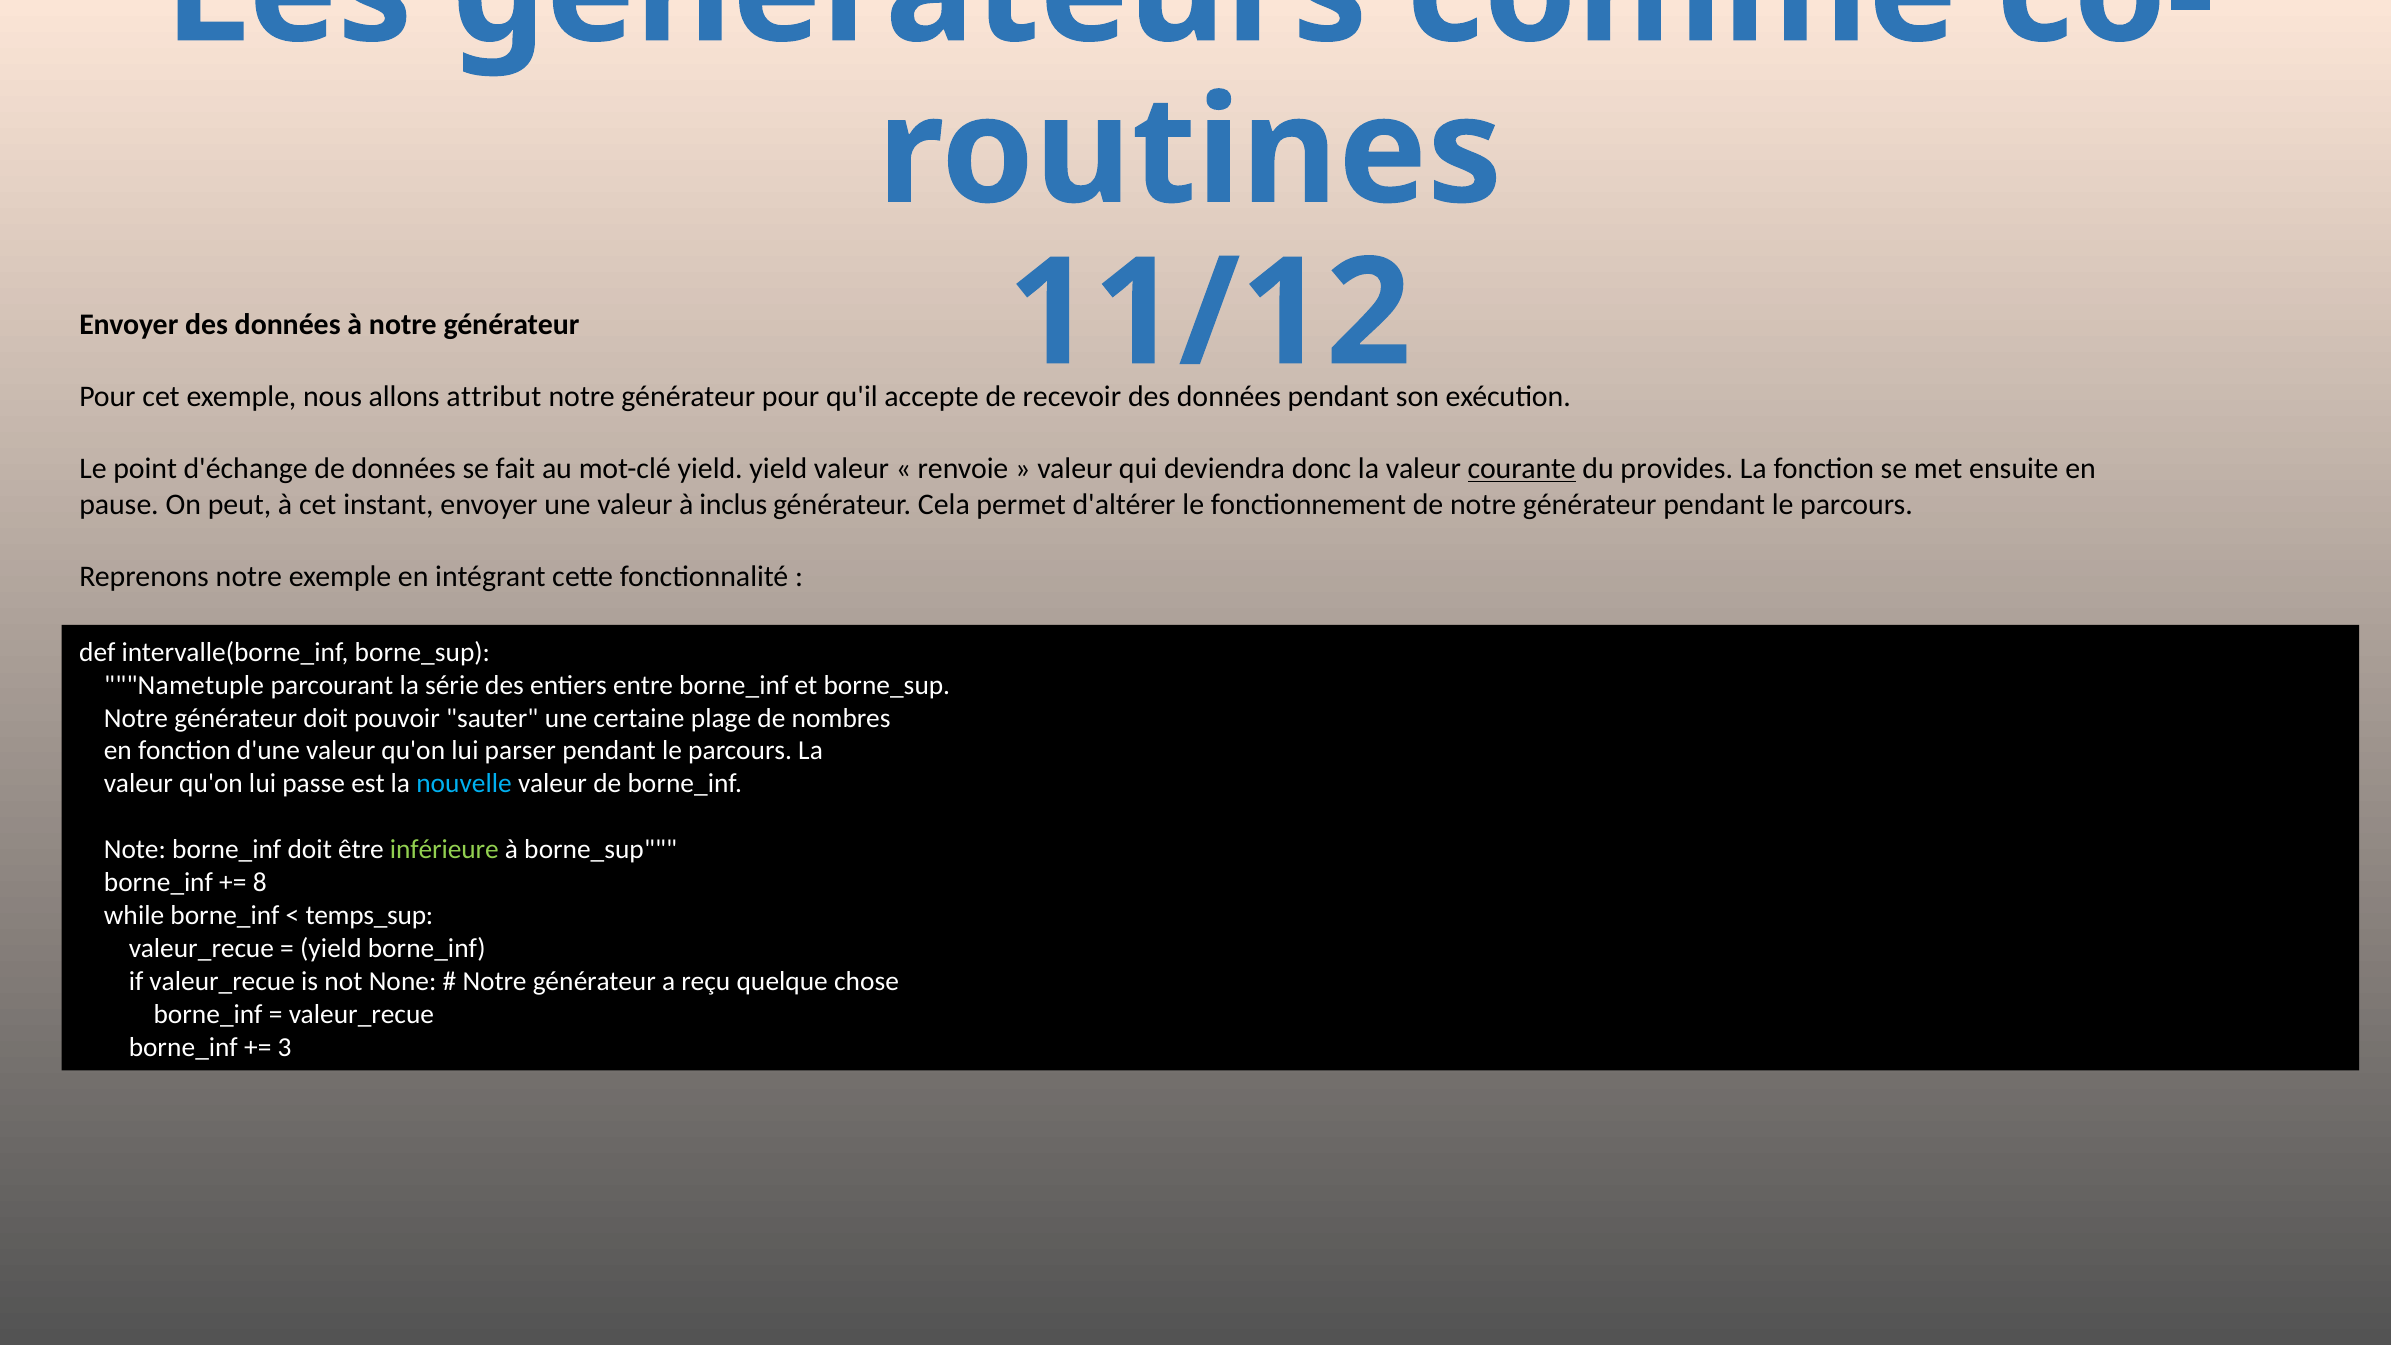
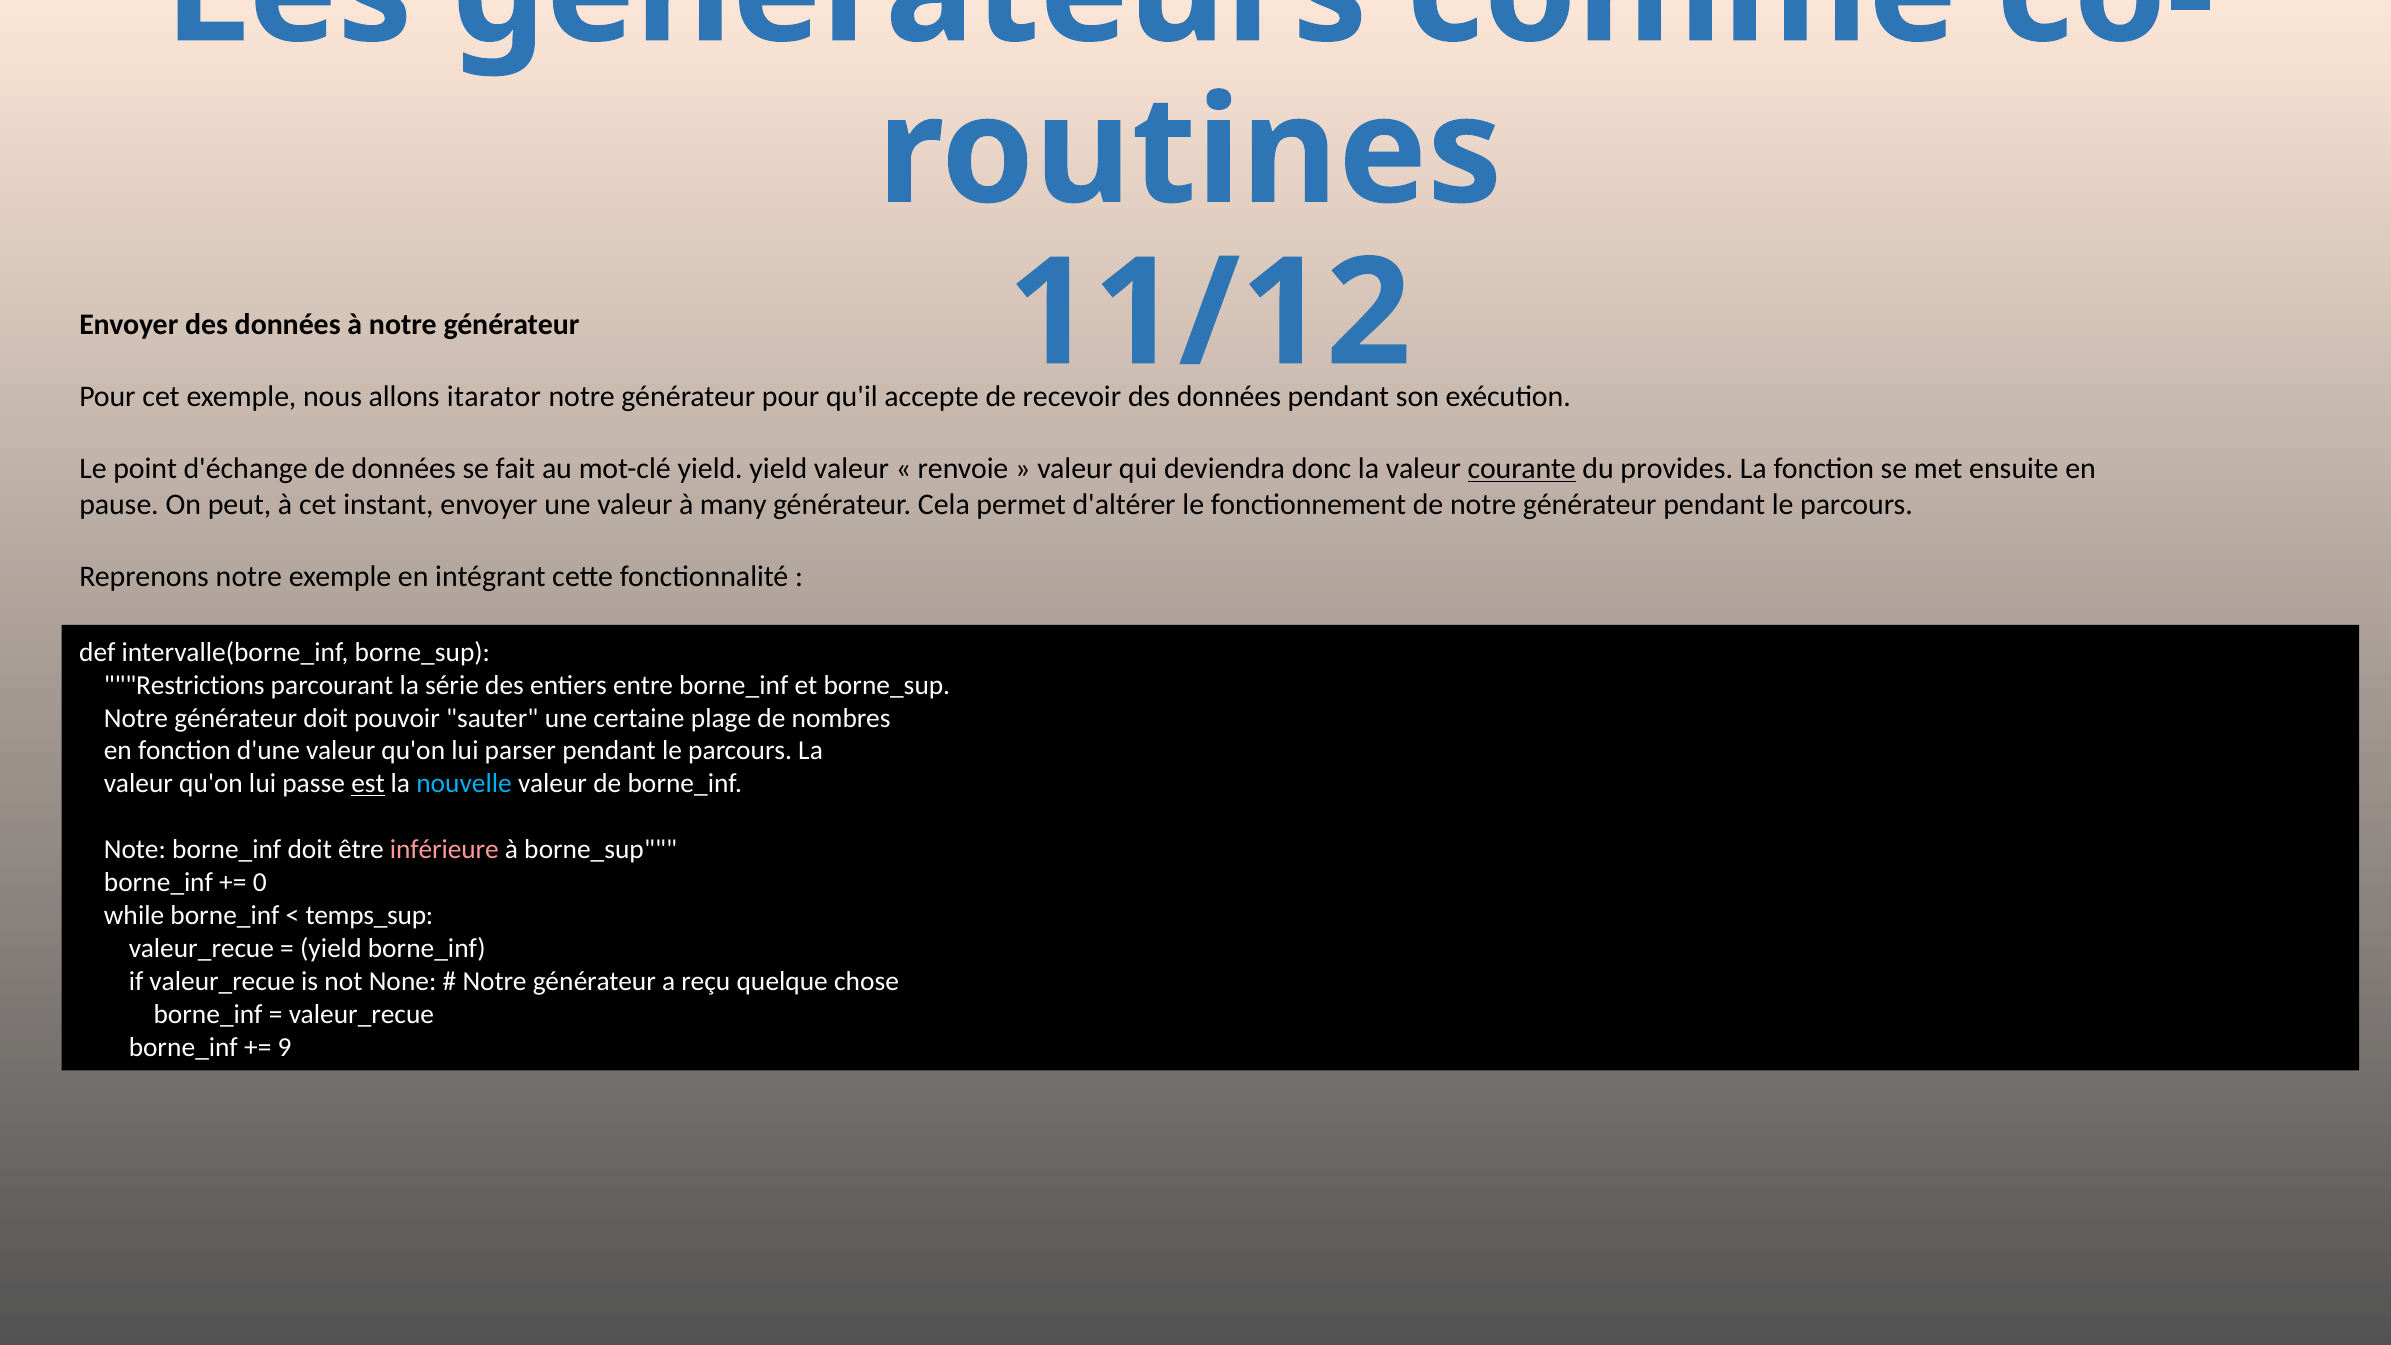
attribut: attribut -> itarator (494, 397)
inclus: inclus -> many (733, 504)
Nametuple: Nametuple -> Restrictions (184, 685)
est underline: none -> present (368, 784)
inférieure colour: light green -> pink (444, 850)
8: 8 -> 0 (260, 882)
3: 3 -> 9 (285, 1047)
